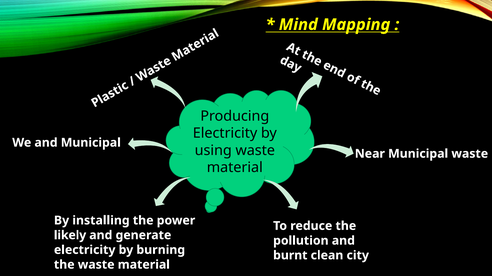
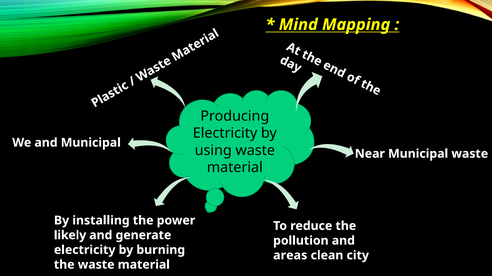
burnt: burnt -> areas (290, 256)
